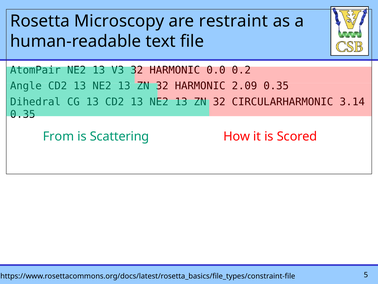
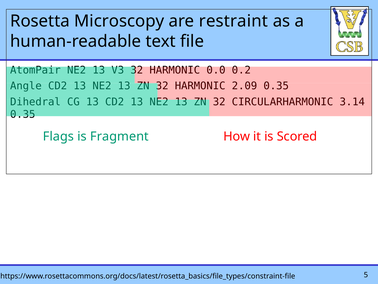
From: From -> Flags (58, 136)
Scattering: Scattering -> Fragment (119, 136)
